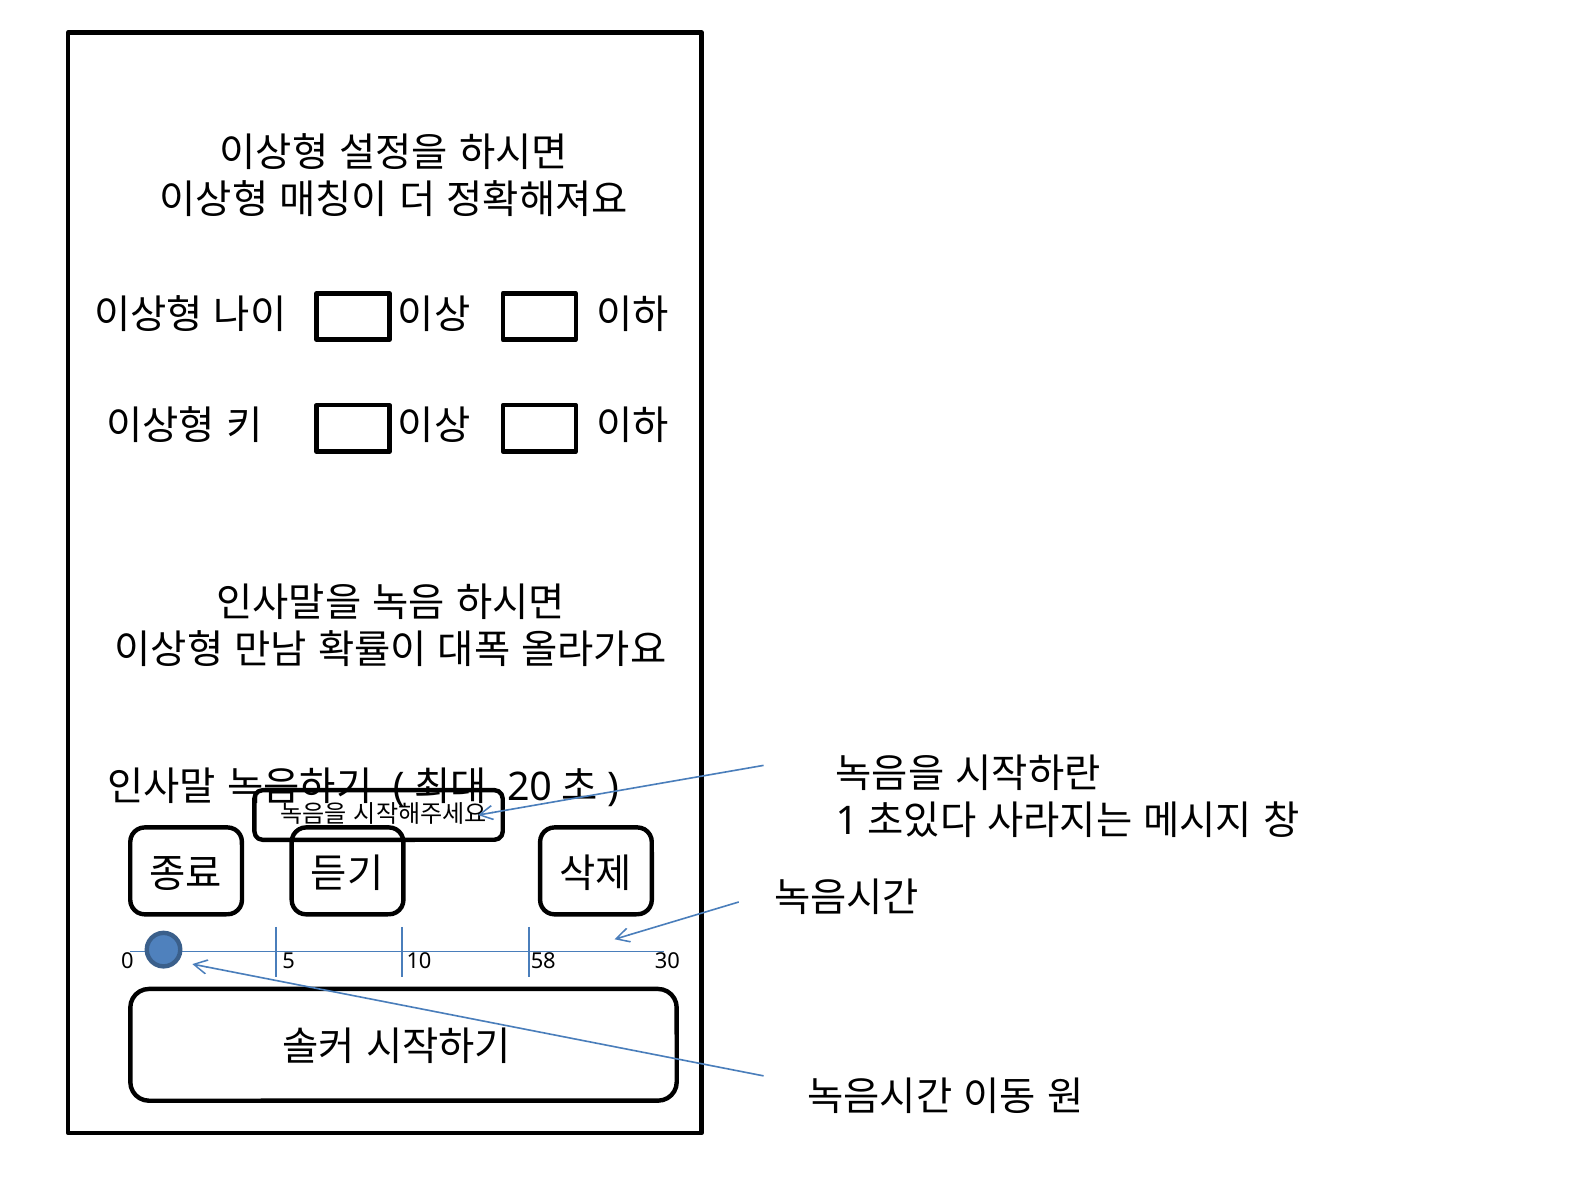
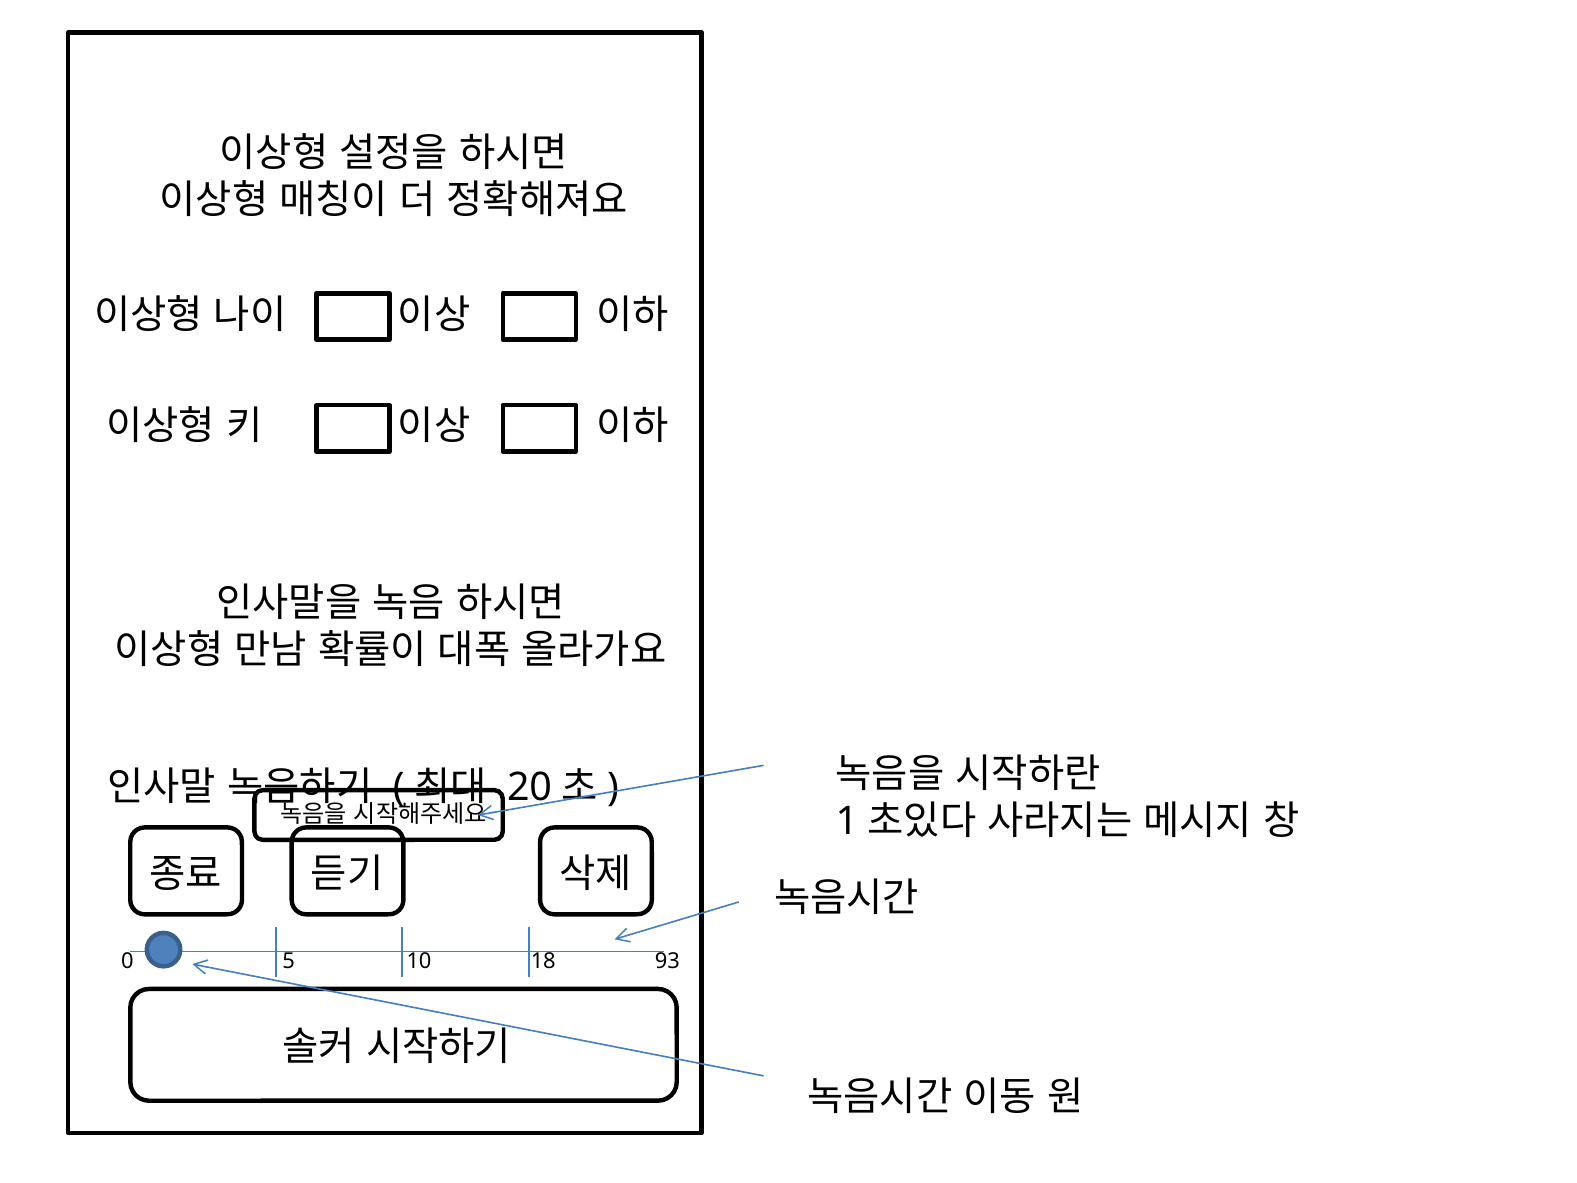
58: 58 -> 18 (543, 962)
30: 30 -> 93 (667, 962)
